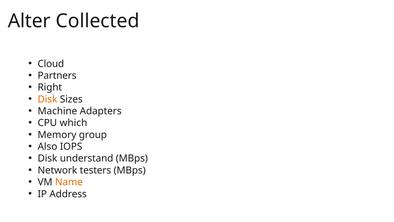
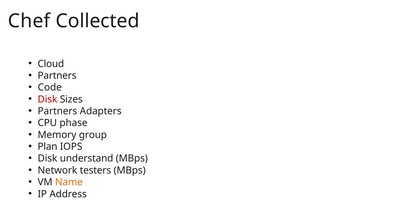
Alter: Alter -> Chef (29, 21)
Right: Right -> Code (50, 87)
Disk colour: orange -> red (47, 99)
Machine: Machine -> Partners (57, 111)
which: which -> phase (74, 123)
Also: Also -> Plan (48, 146)
